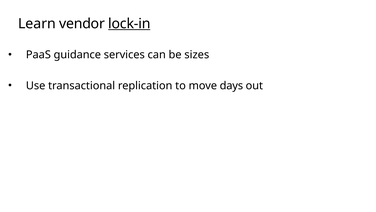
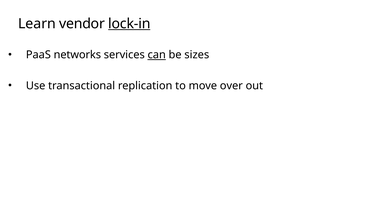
guidance: guidance -> networks (77, 55)
can underline: none -> present (157, 55)
days: days -> over (231, 85)
